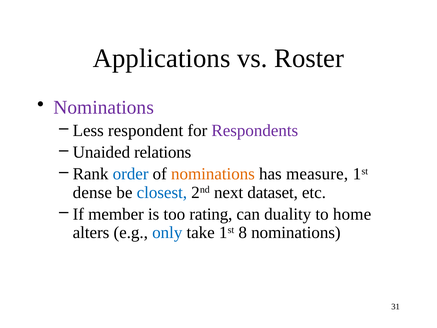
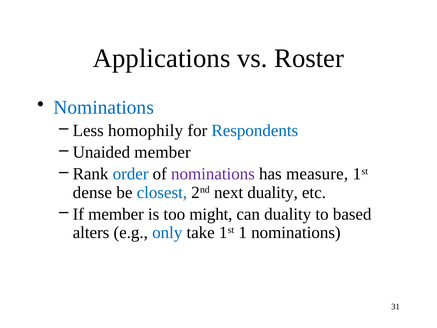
Nominations colour: purple -> blue (104, 107)
respondent: respondent -> homophily (146, 130)
Respondents colour: purple -> blue (255, 130)
Unaided relations: relations -> member (162, 152)
nominations colour: orange -> purple (213, 174)
next dataset: dataset -> duality (273, 192)
rating: rating -> might (211, 214)
home: home -> based (352, 214)
8: 8 -> 1 (243, 232)
